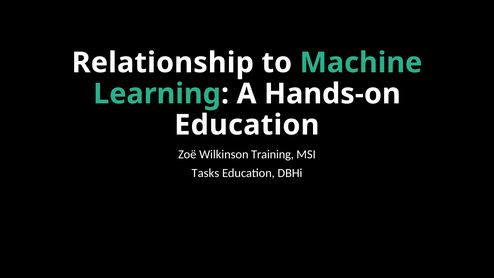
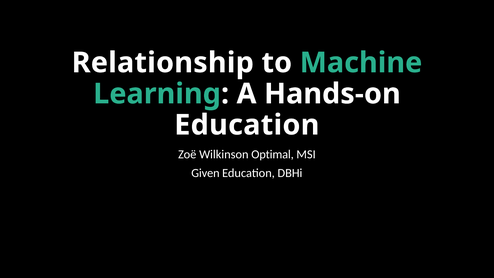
Training: Training -> Optimal (273, 154)
Tasks: Tasks -> Given (205, 173)
